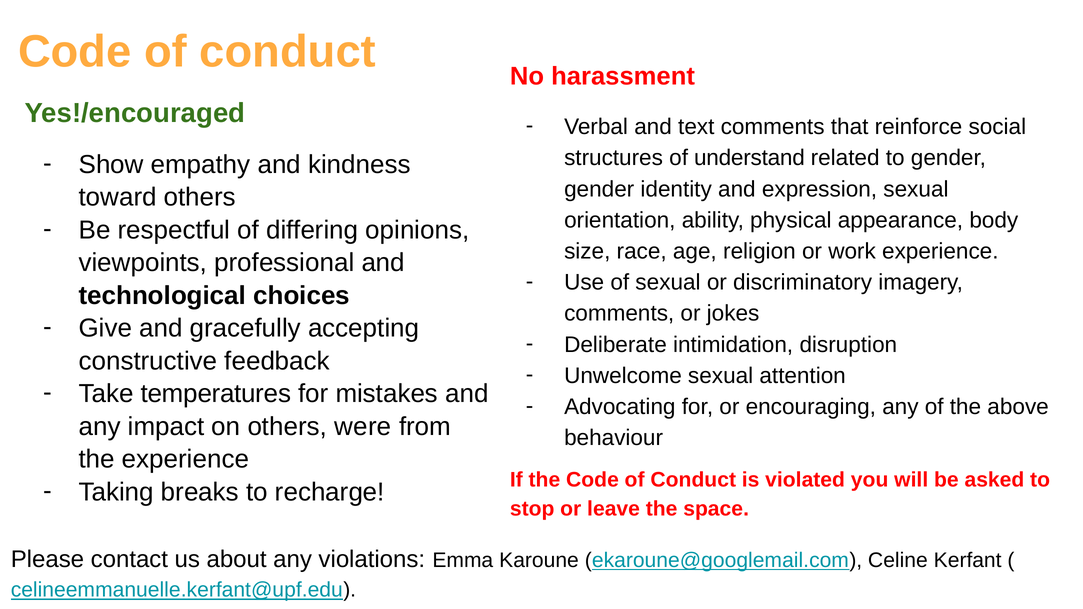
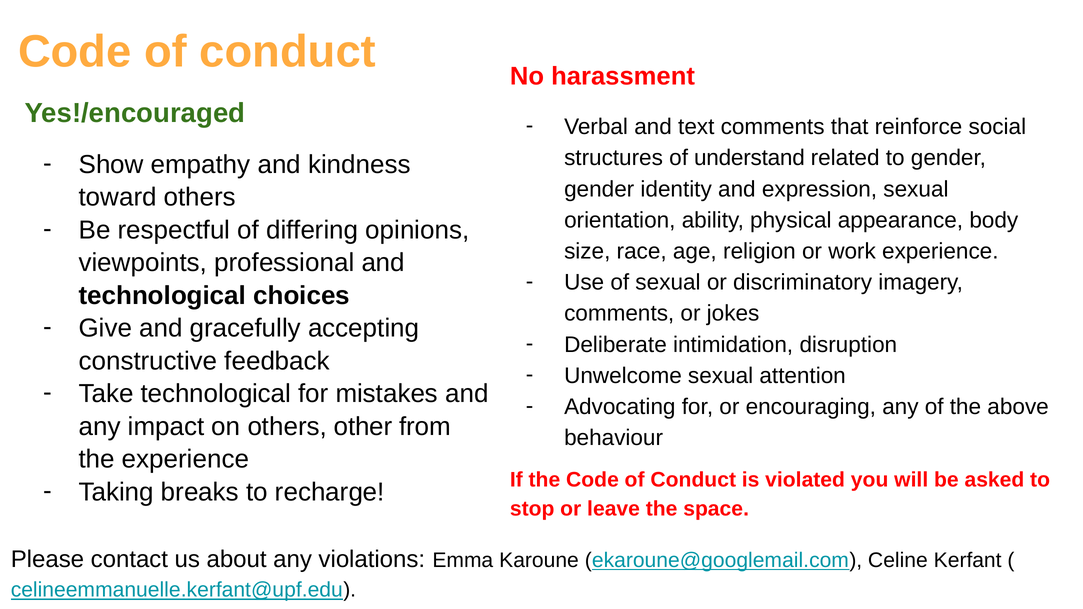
Take temperatures: temperatures -> technological (216, 394)
were: were -> other (363, 427)
